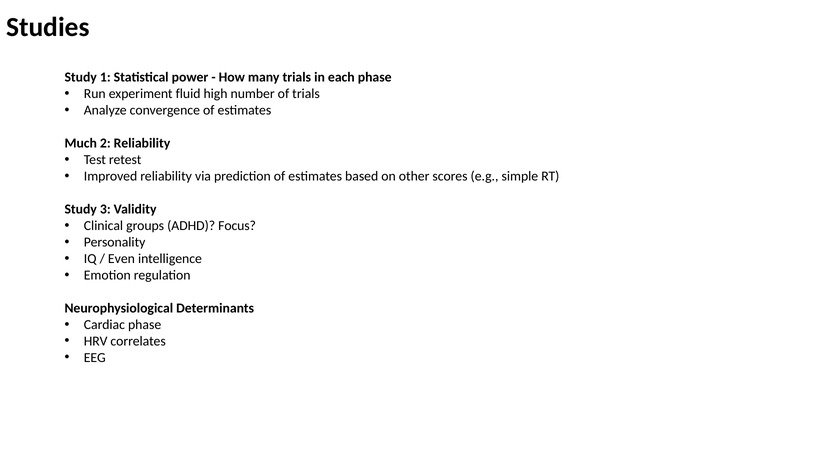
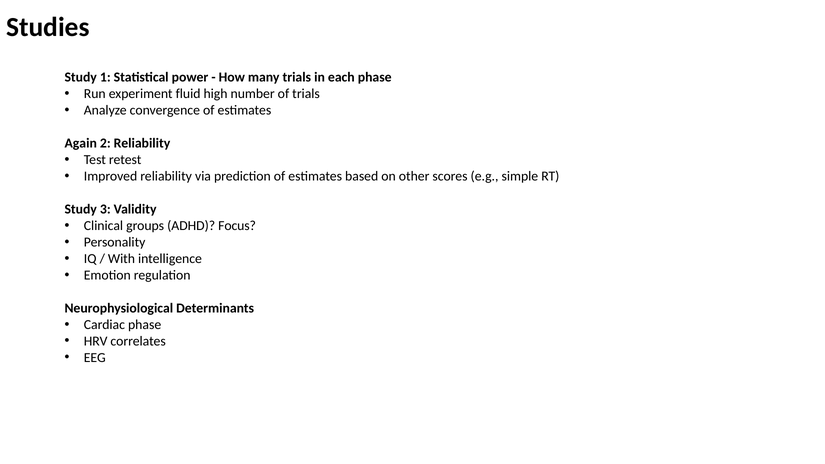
Much: Much -> Again (81, 143)
Even: Even -> With (121, 259)
